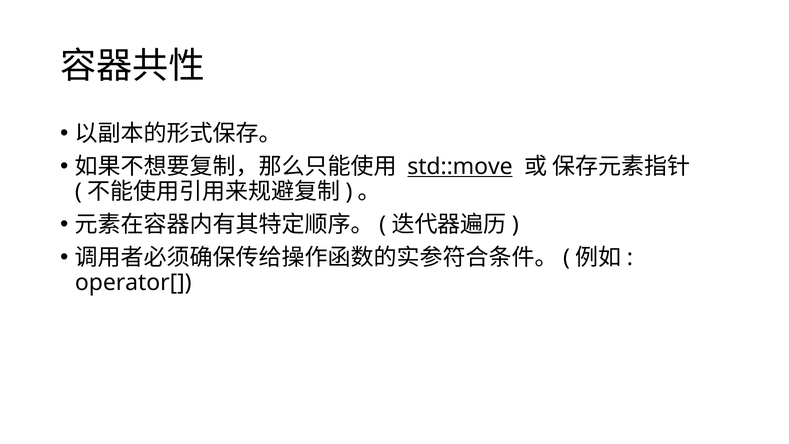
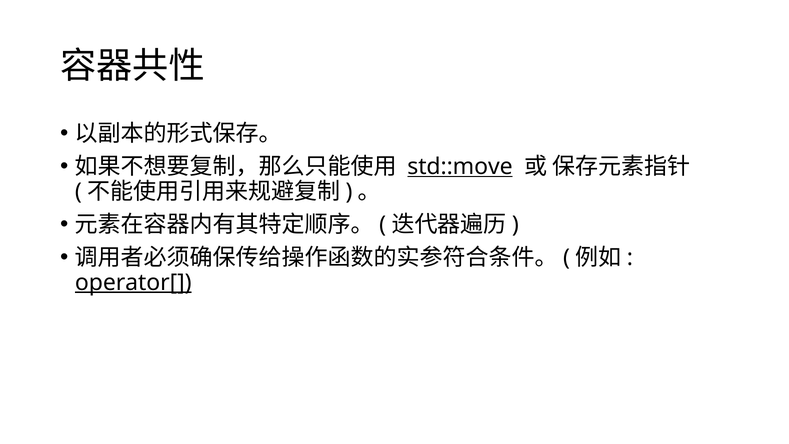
operator[ underline: none -> present (133, 282)
